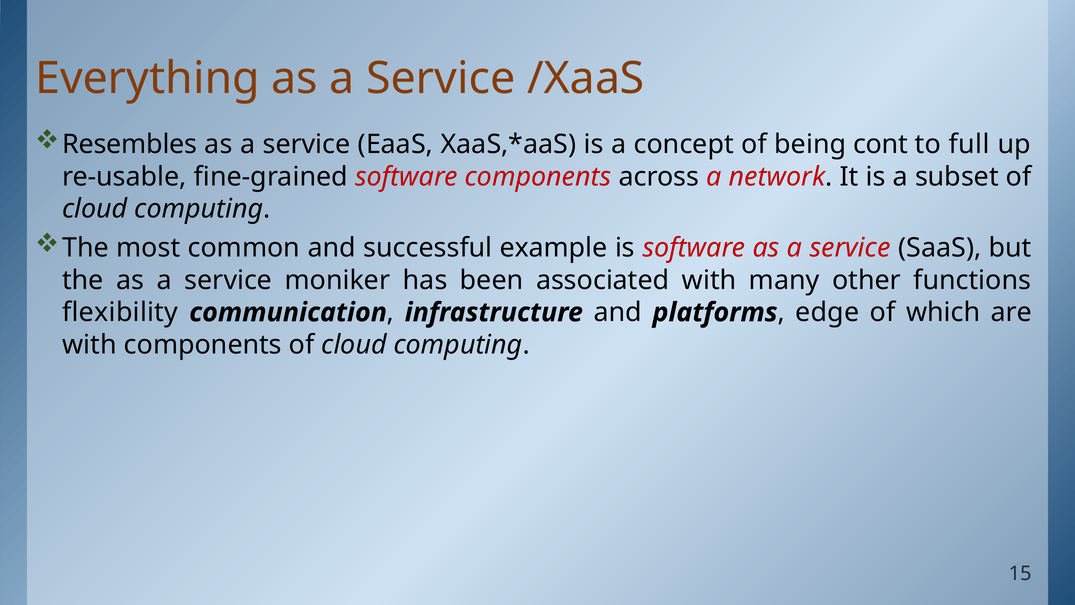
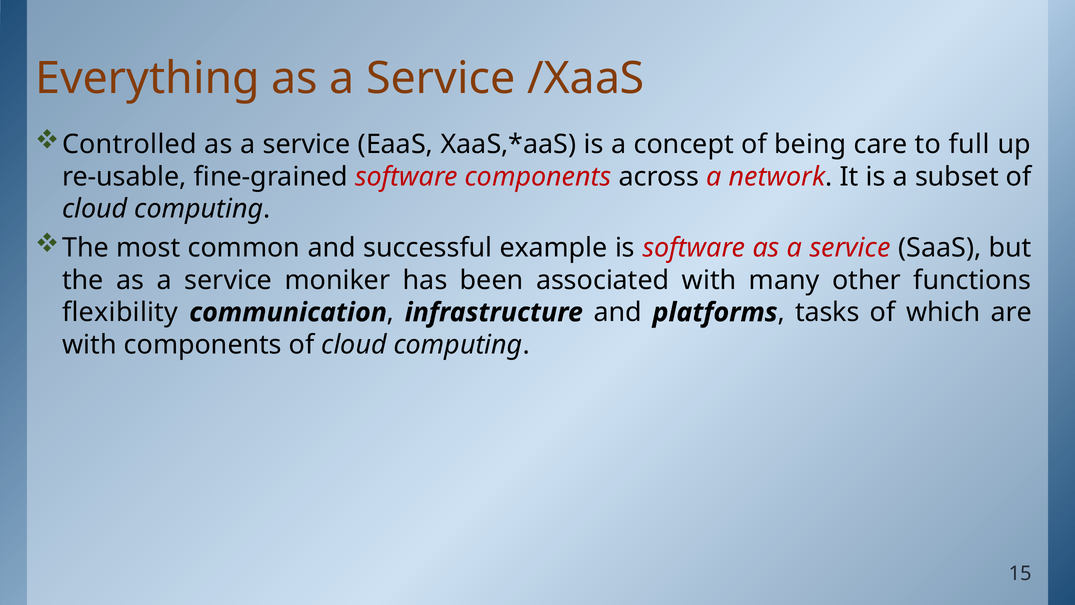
Resembles: Resembles -> Controlled (129, 144)
cont: cont -> care (881, 144)
edge: edge -> tasks (827, 312)
